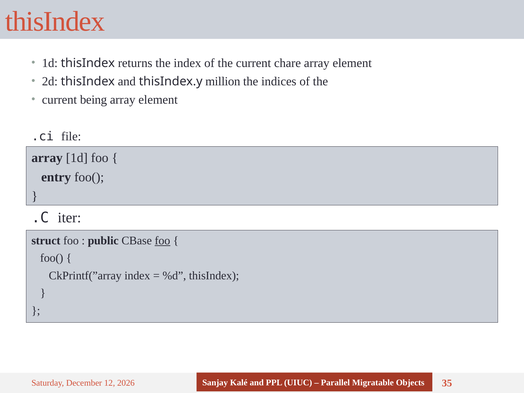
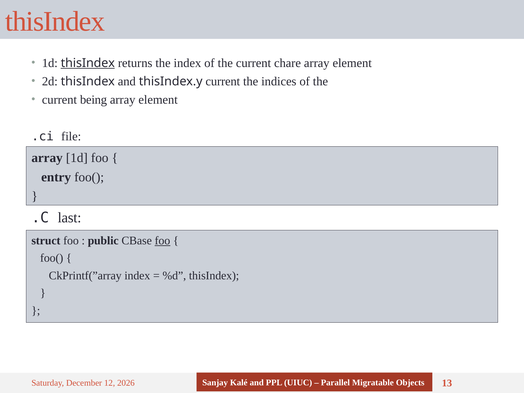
thisIndex underline: none -> present (88, 63)
thisIndex.y million: million -> current (223, 81)
iter: iter -> last (69, 218)
35: 35 -> 13 (447, 383)
